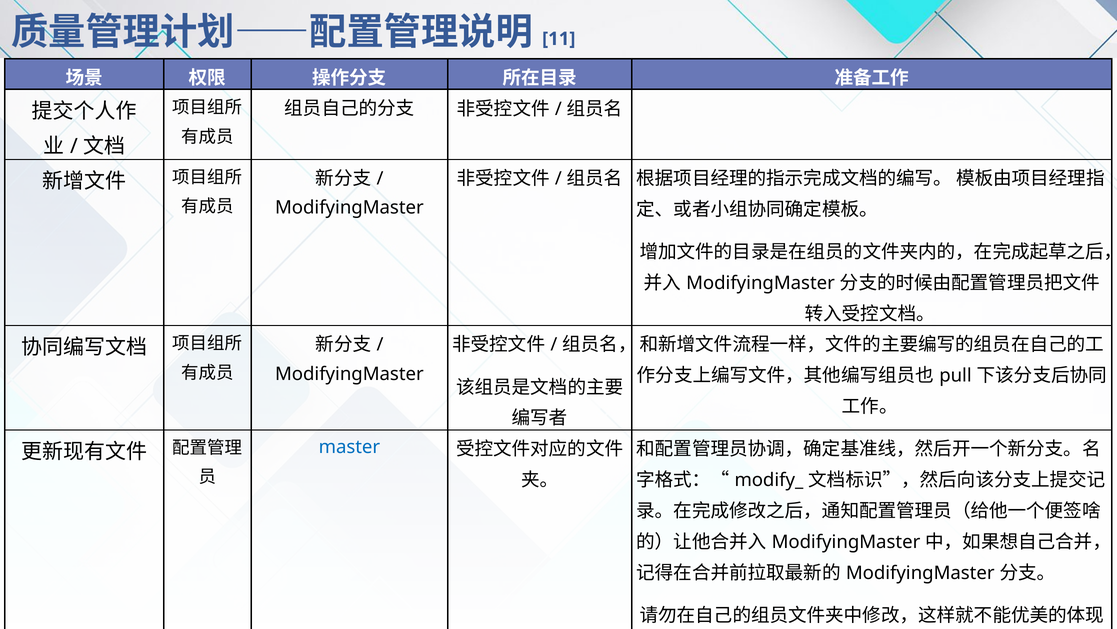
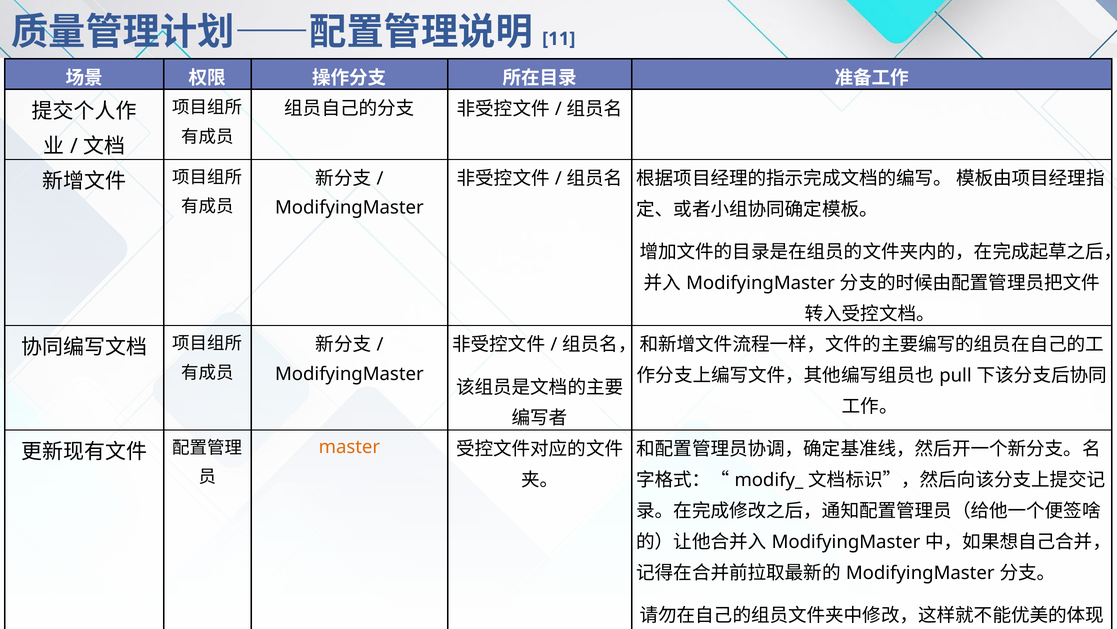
master colour: blue -> orange (349, 447)
